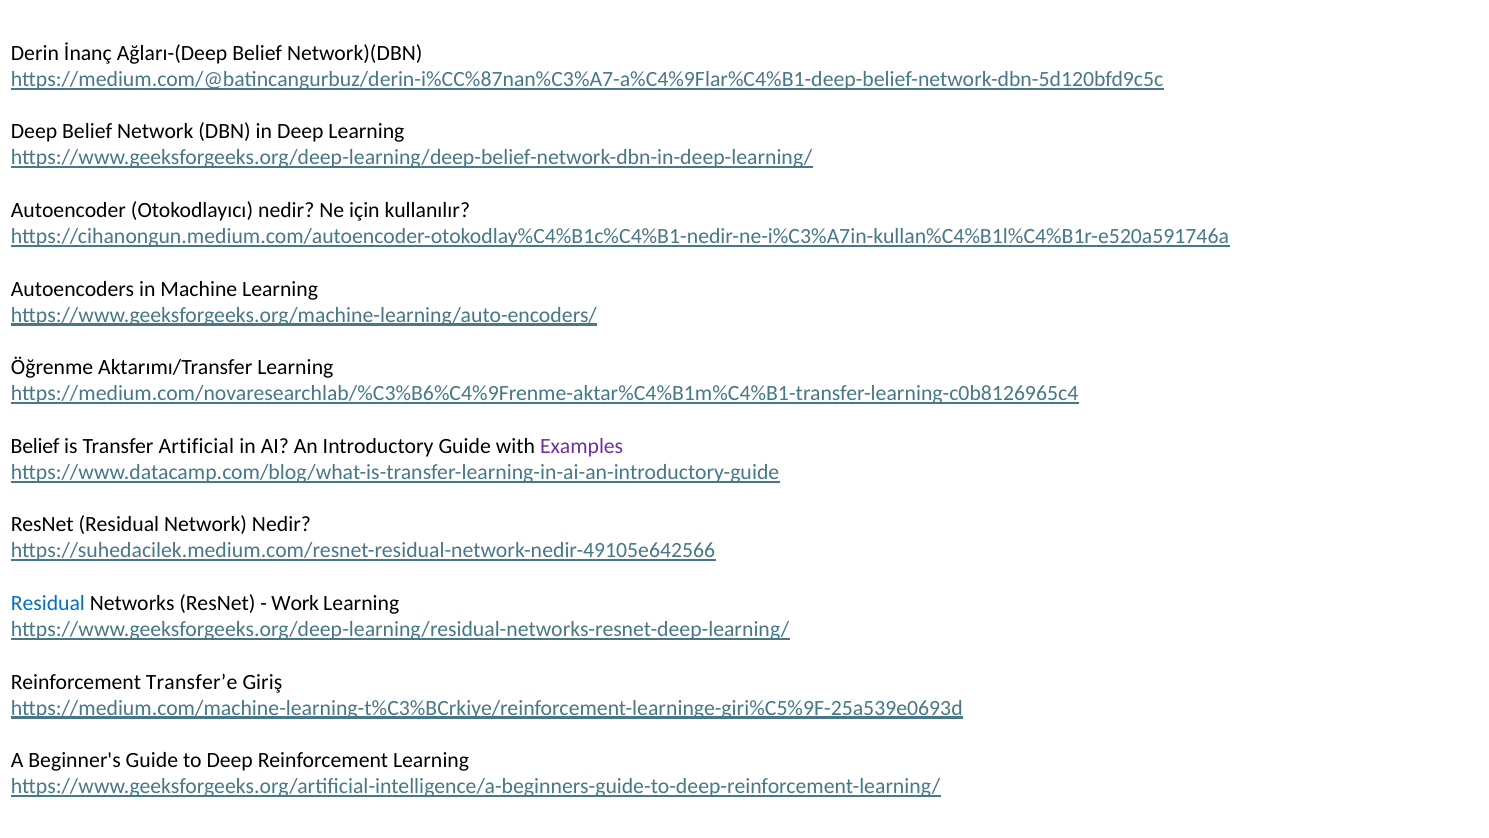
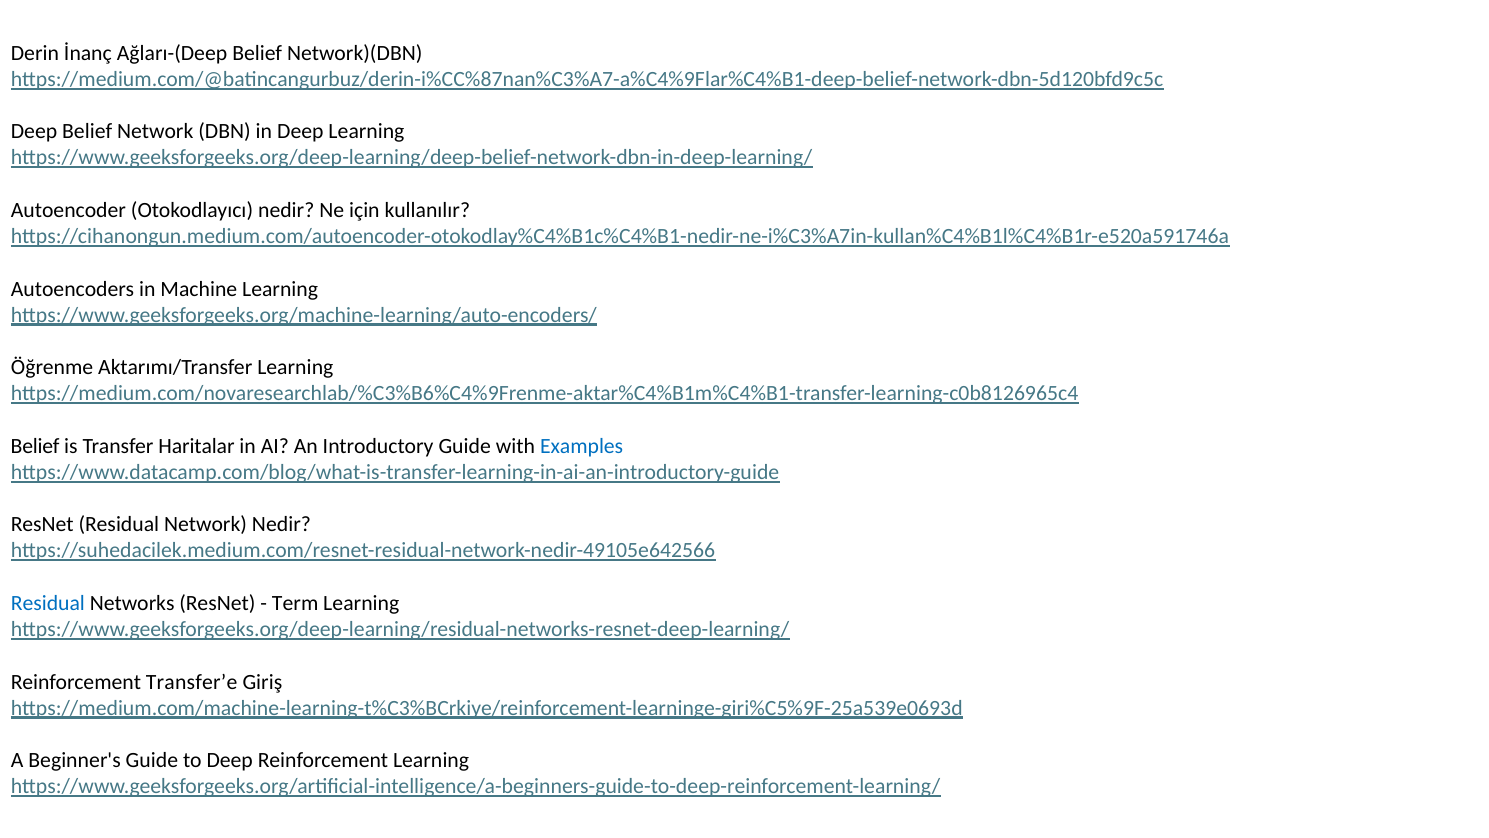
Artificial: Artificial -> Haritalar (197, 446)
Examples colour: purple -> blue (582, 446)
Work: Work -> Term (295, 603)
